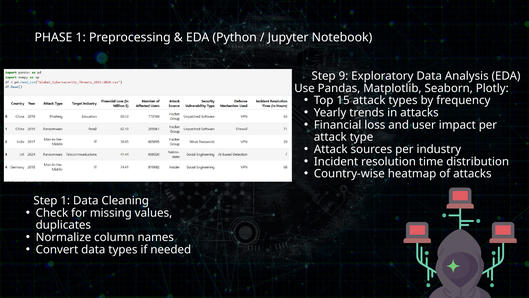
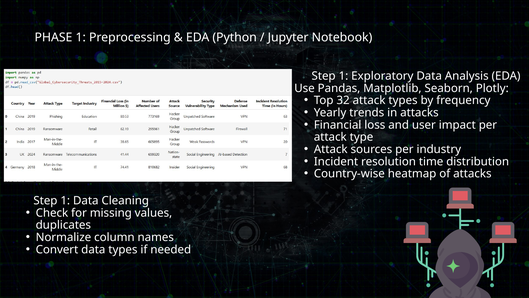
9: 9 -> 1 (343, 76)
15: 15 -> 32 (343, 100)
